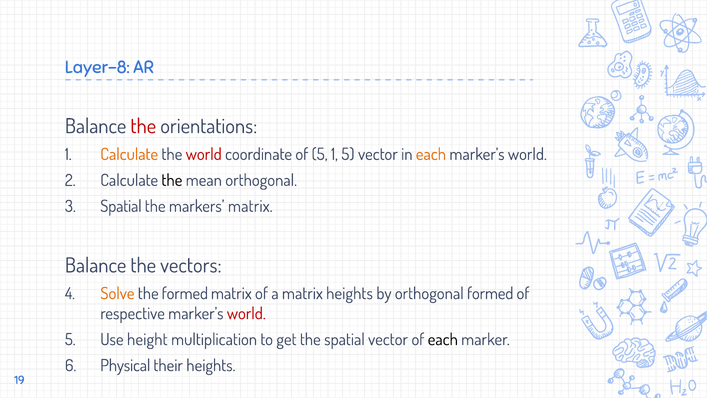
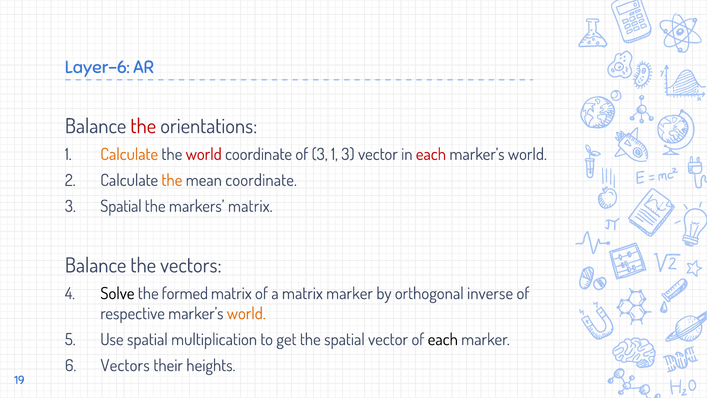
Layer-8: Layer-8 -> Layer-6 (97, 67)
of 5: 5 -> 3 (320, 154)
1 5: 5 -> 3 (348, 154)
each colour: orange -> red (431, 154)
the colour: black -> orange (172, 180)
mean orthogonal: orthogonal -> coordinate (261, 180)
Solve colour: orange -> black (117, 293)
matrix heights: heights -> marker (350, 293)
orthogonal formed: formed -> inverse (490, 293)
world colour: red -> orange (246, 313)
Use height: height -> spatial (147, 339)
Physical: Physical -> Vectors (125, 365)
